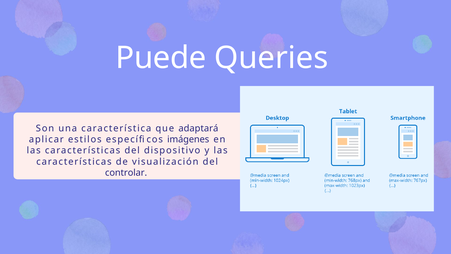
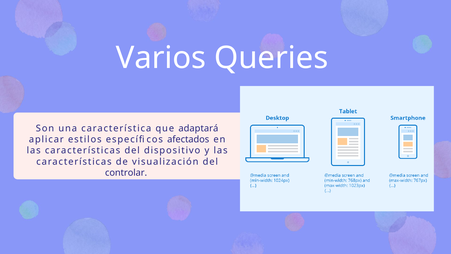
Puede: Puede -> Varios (161, 58)
imágenes: imágenes -> afectados (188, 139)
